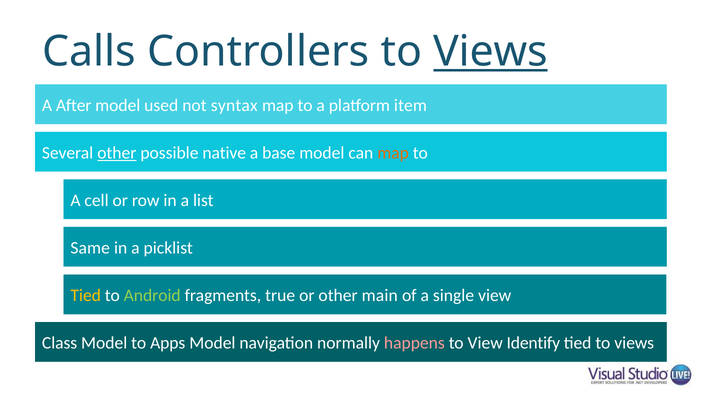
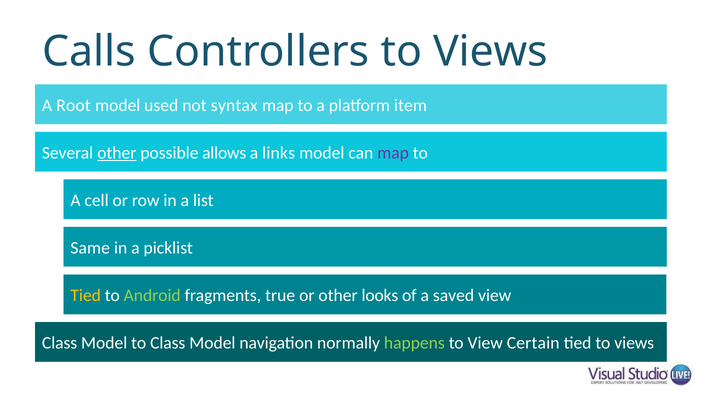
Views underline: present -> none (491, 52)
After: After -> Root (74, 105)
native: native -> allows (224, 153)
base: base -> links (279, 153)
map colour: orange -> purple (393, 153)
main: main -> looks (380, 296)
single: single -> saved (454, 296)
to Apps: Apps -> Class (168, 343)
happens colour: pink -> light green (414, 343)
Identify: Identify -> Certain (533, 343)
